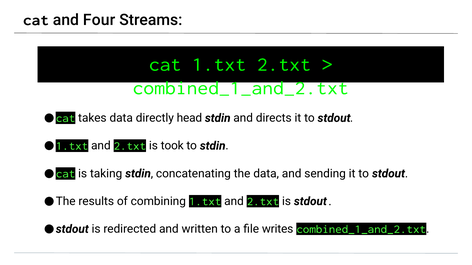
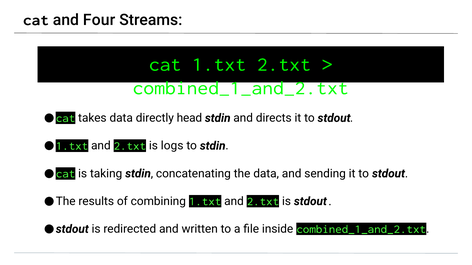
took: took -> logs (172, 146)
writes: writes -> inside (278, 229)
